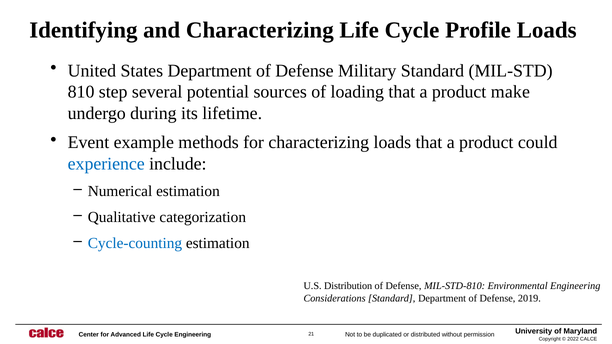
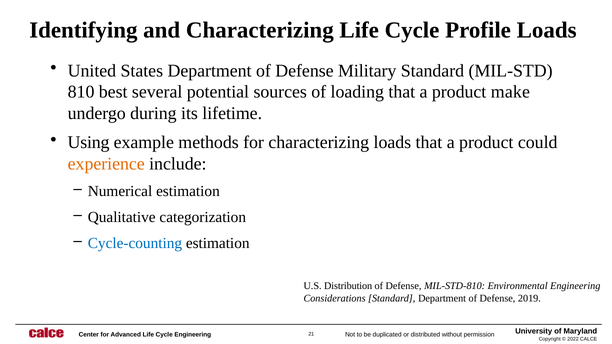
step: step -> best (113, 92)
Event: Event -> Using (89, 143)
experience colour: blue -> orange (106, 164)
